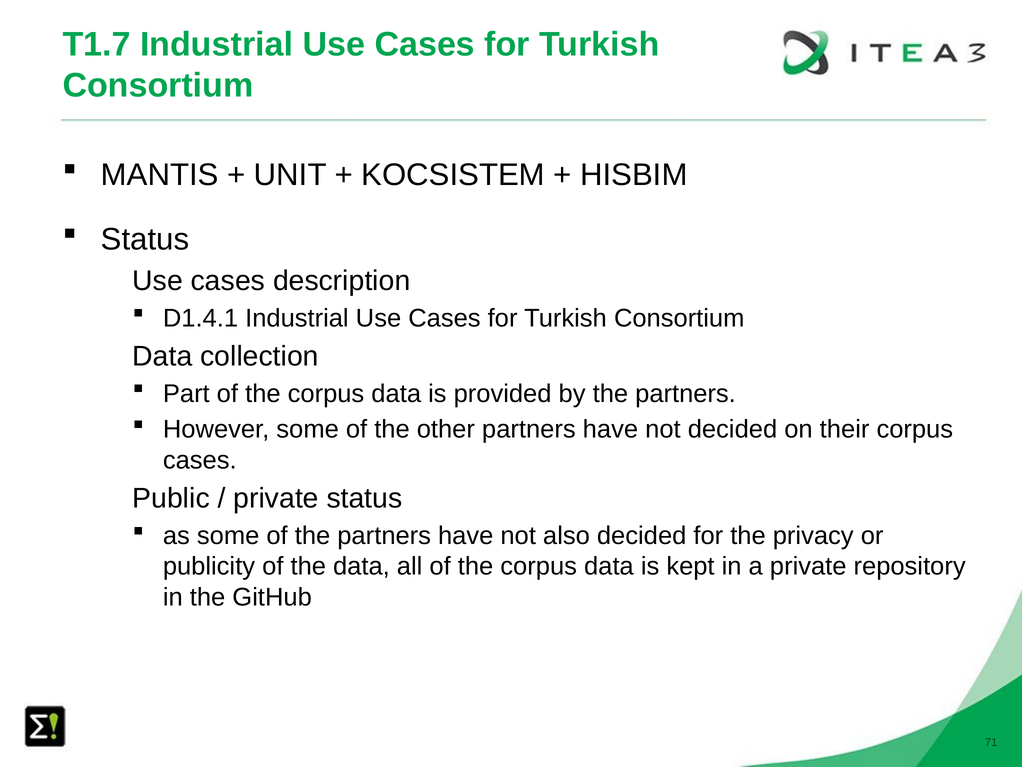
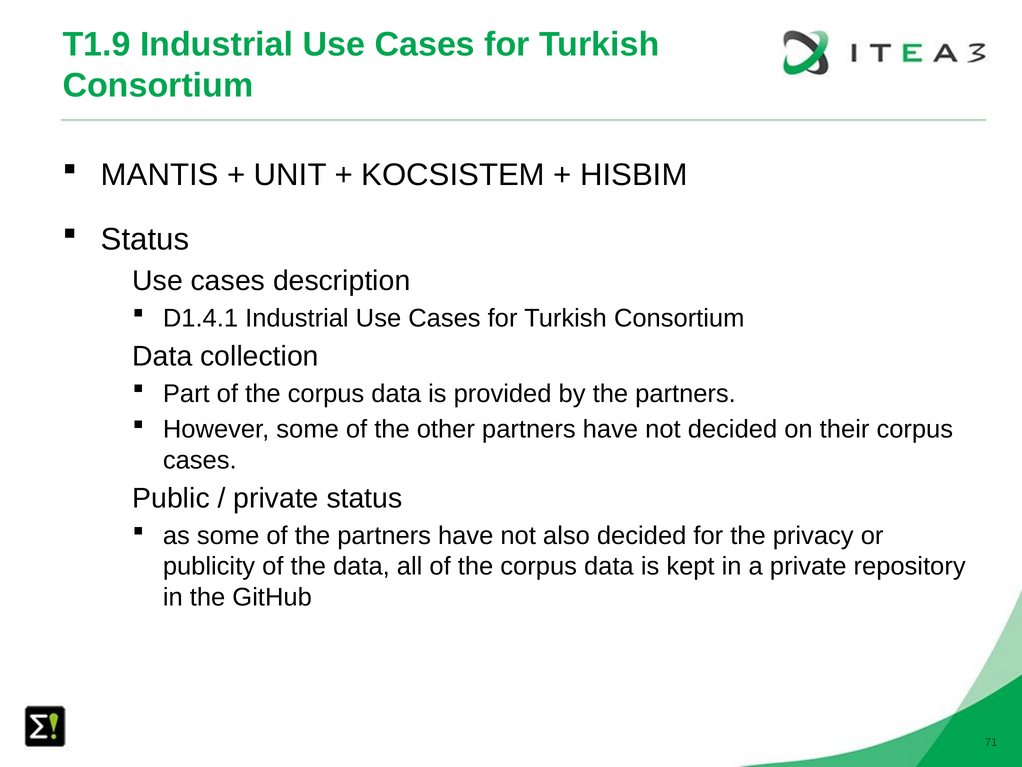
T1.7: T1.7 -> T1.9 (97, 45)
